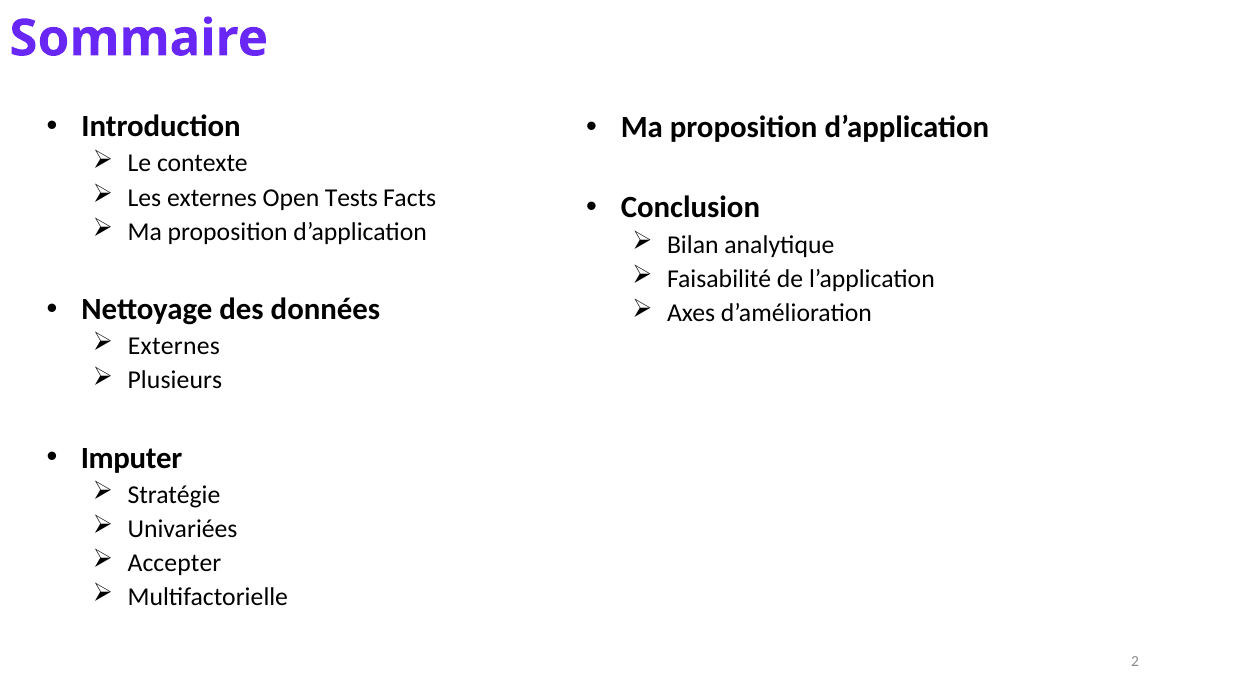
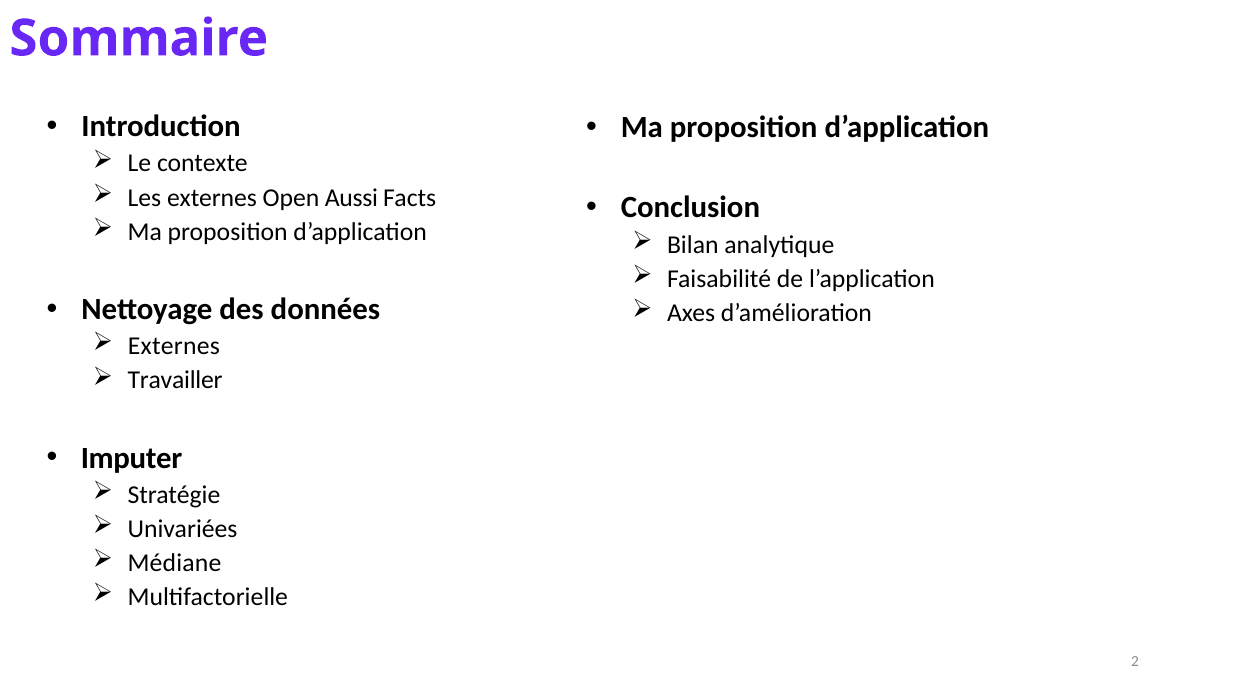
Tests: Tests -> Aussi (351, 198)
Plusieurs: Plusieurs -> Travailler (175, 381)
Accepter: Accepter -> Médiane (174, 564)
